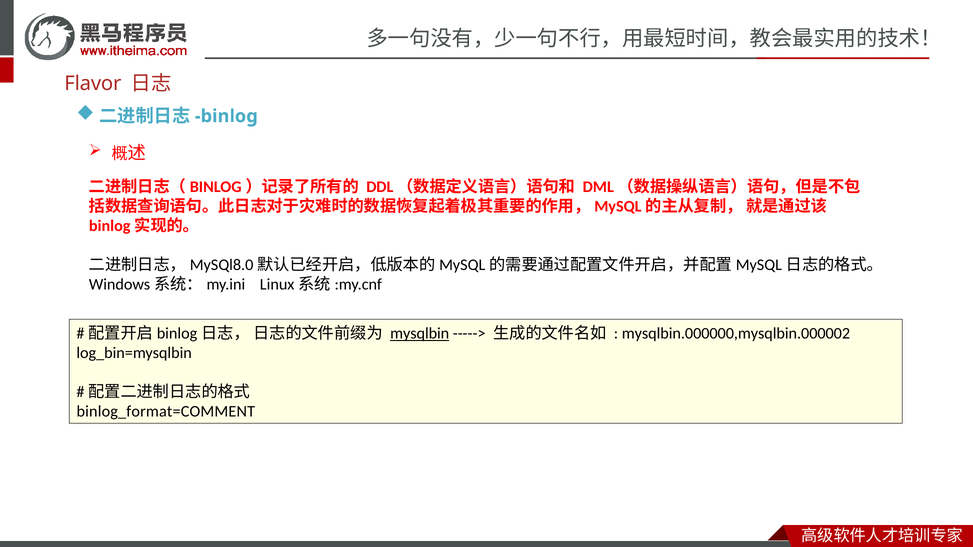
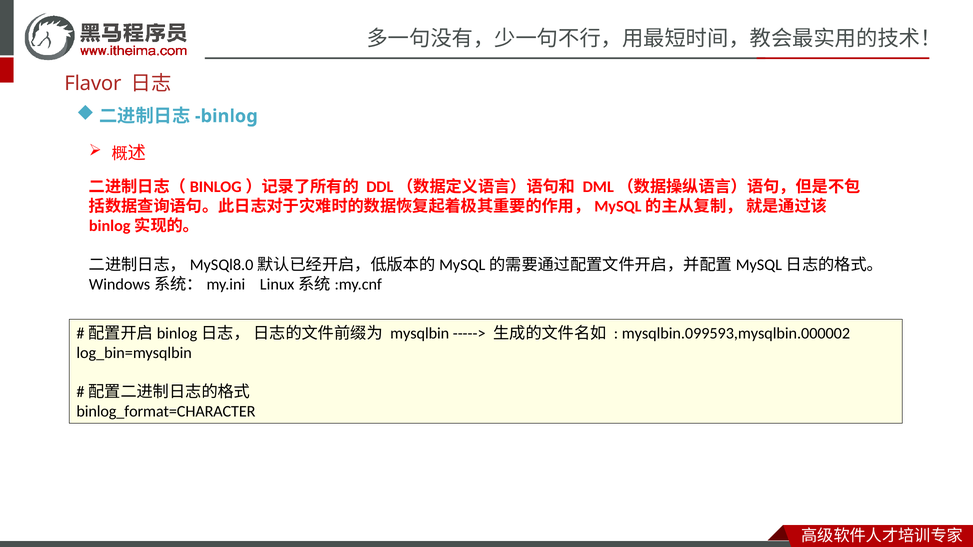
mysqlbin underline: present -> none (420, 334)
mysqlbin.000000,mysqlbin.000002: mysqlbin.000000,mysqlbin.000002 -> mysqlbin.099593,mysqlbin.000002 (736, 334)
binlog_format=COMMENT: binlog_format=COMMENT -> binlog_format=CHARACTER (166, 412)
